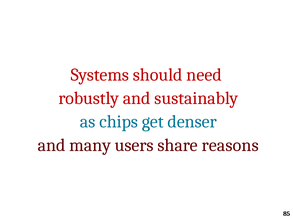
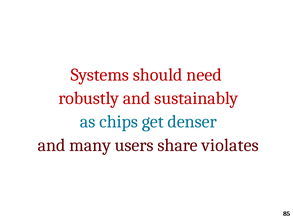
reasons: reasons -> violates (230, 145)
